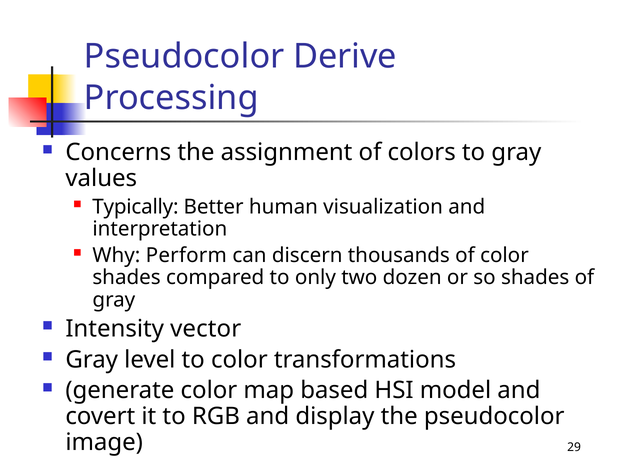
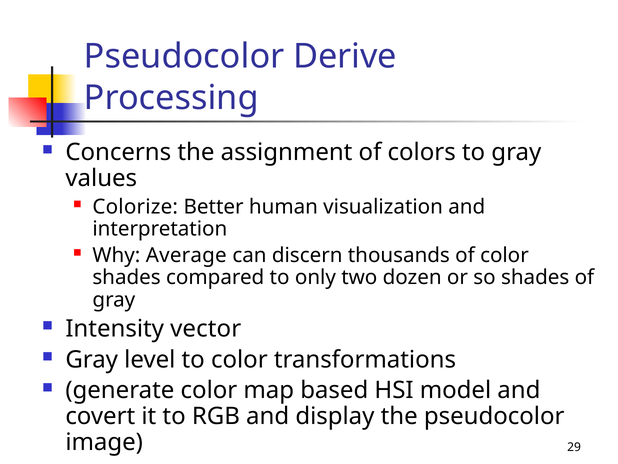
Typically: Typically -> Colorize (135, 207)
Perform: Perform -> Average (186, 255)
